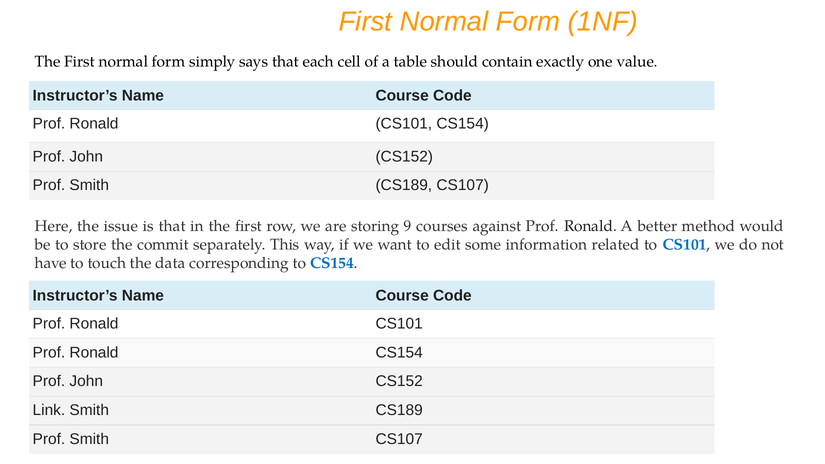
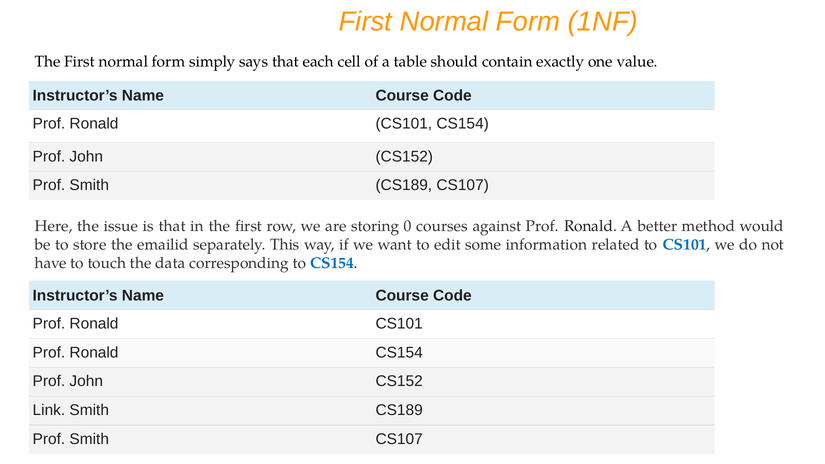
9: 9 -> 0 (408, 226)
commit: commit -> emailid (163, 244)
